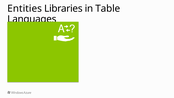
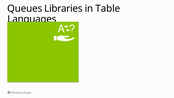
Entities: Entities -> Queues (25, 8)
